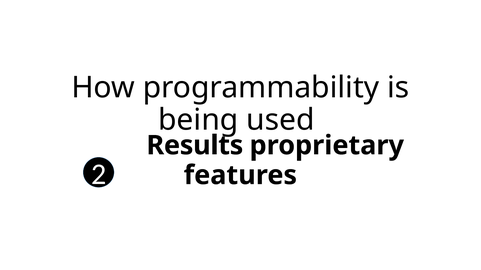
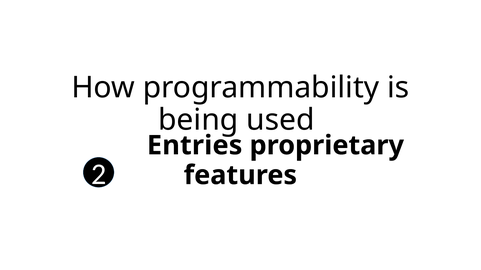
Results: Results -> Entries (195, 146)
